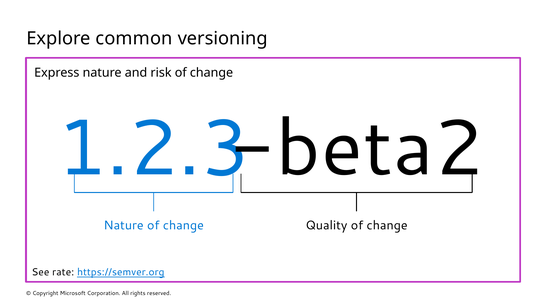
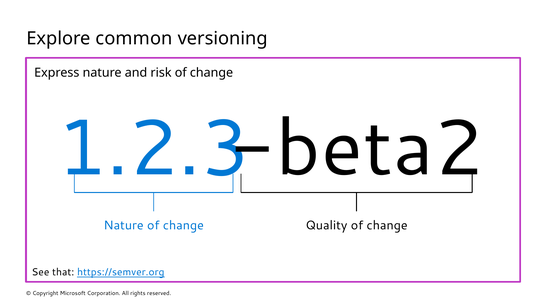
rate: rate -> that (63, 272)
